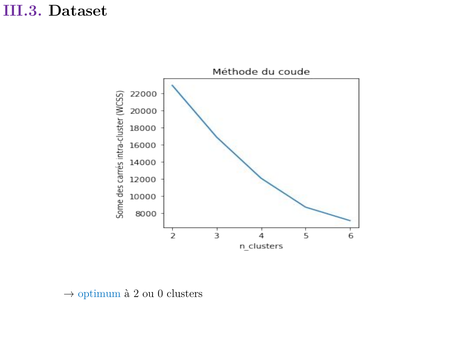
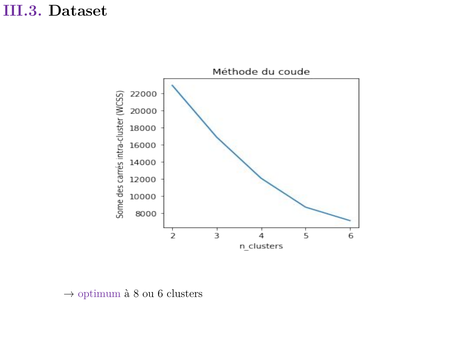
optimum colour: blue -> purple (99, 293)
2: 2 -> 8 (136, 293)
0: 0 -> 6 (160, 293)
